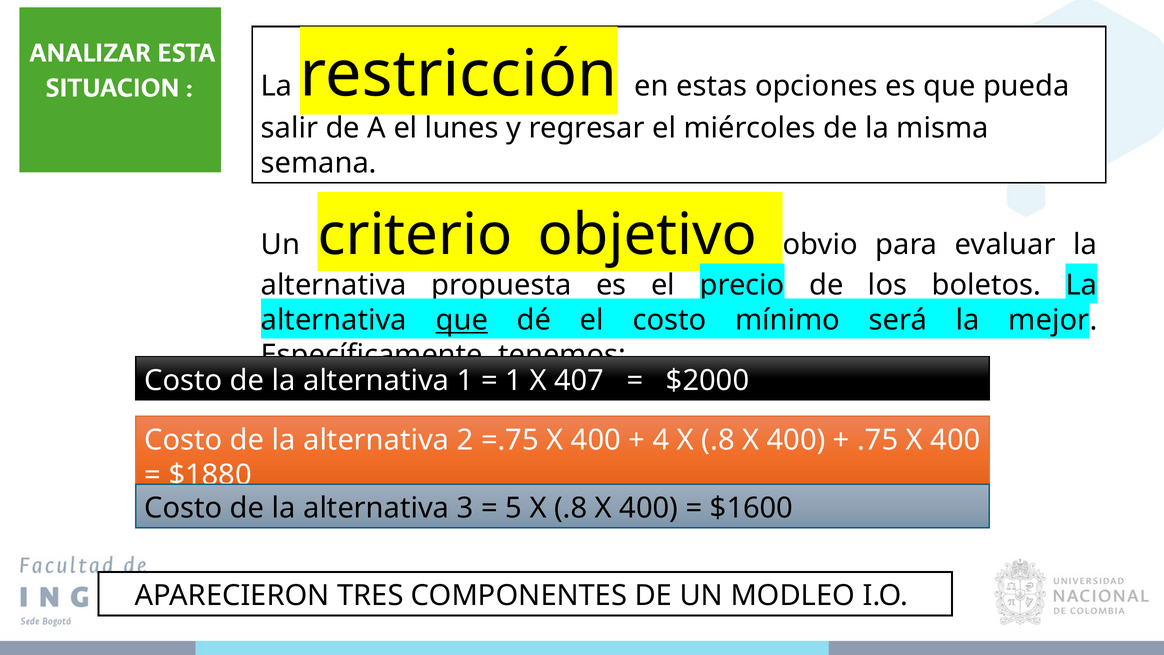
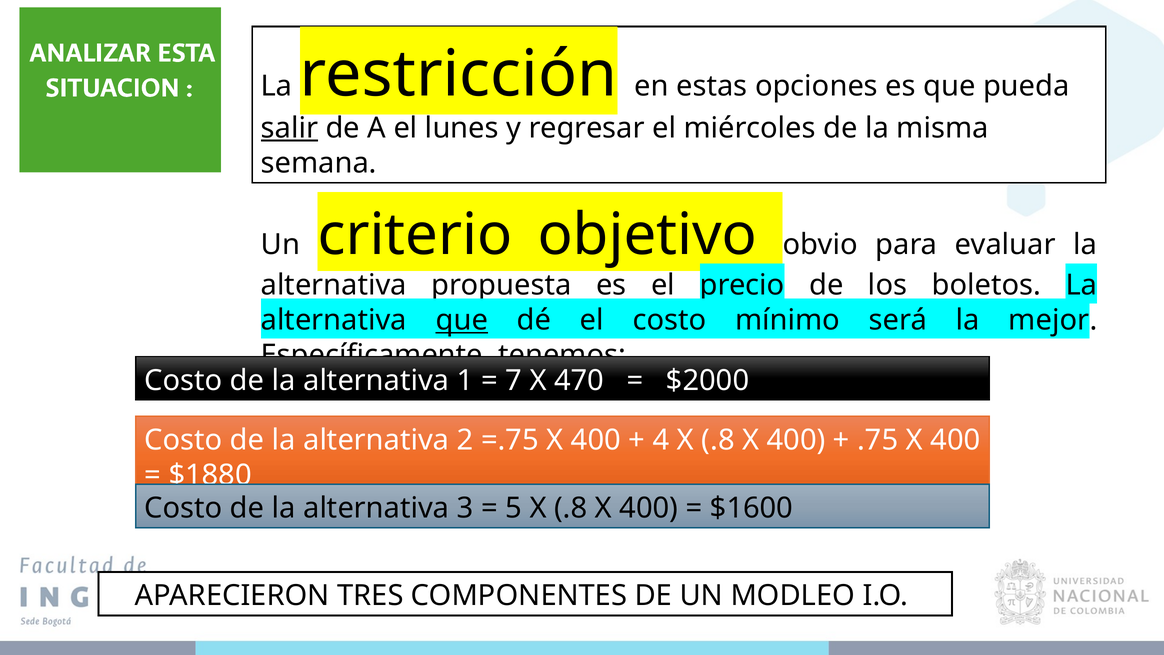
salir underline: none -> present (289, 128)
1: 1 -> 7 (514, 380)
407: 407 -> 470 (579, 380)
